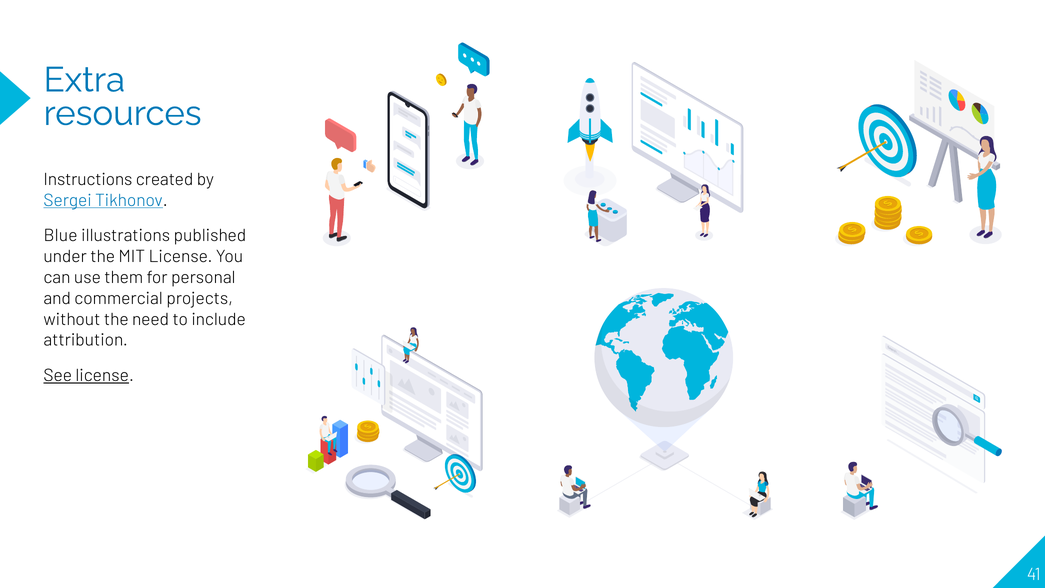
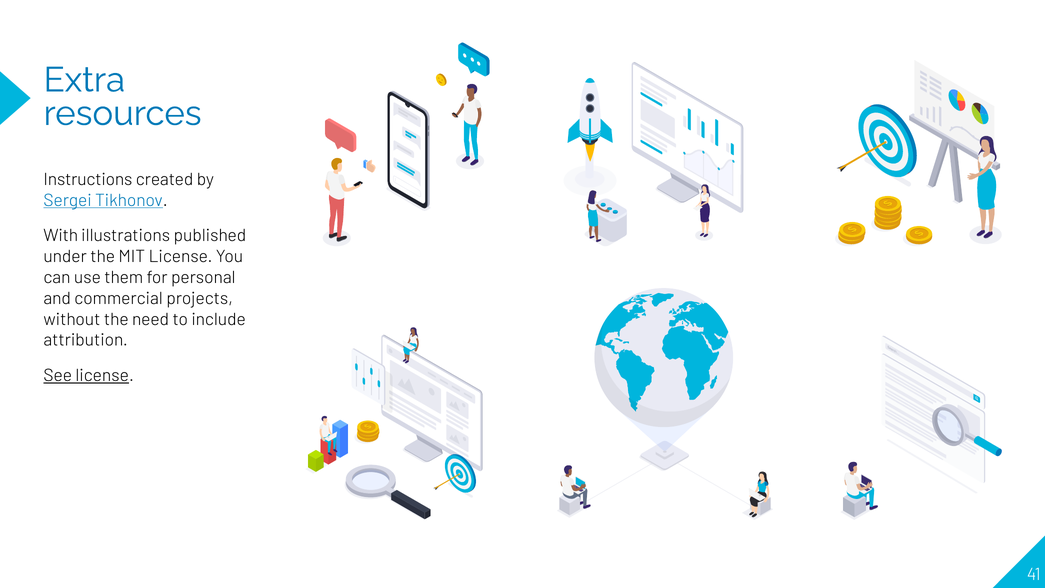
Blue: Blue -> With (61, 236)
